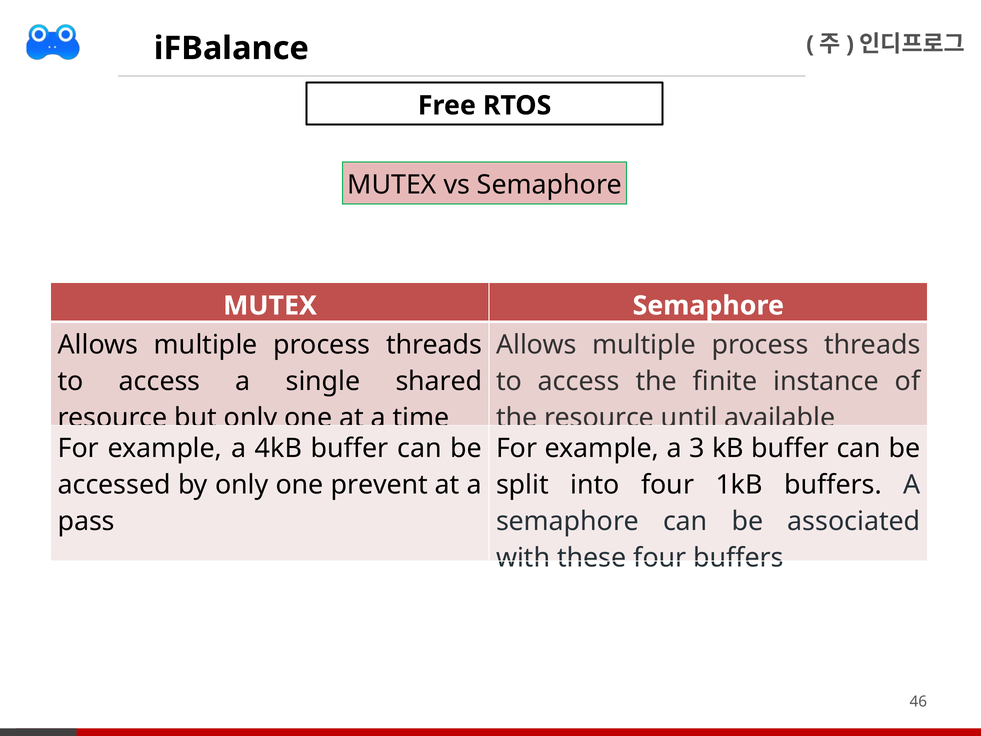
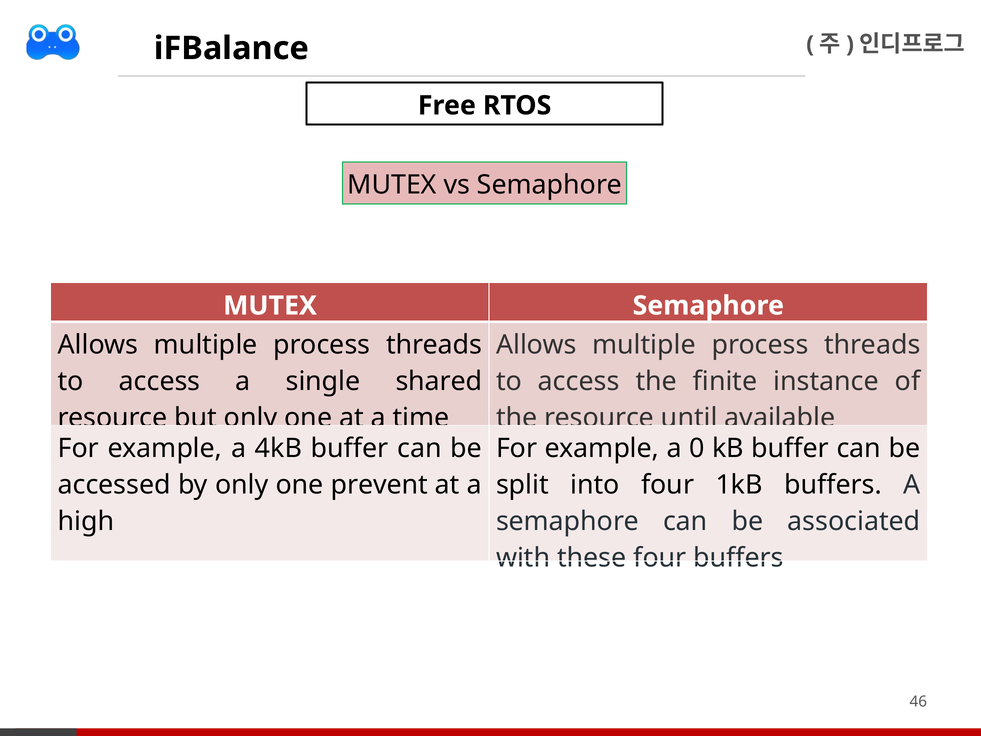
3: 3 -> 0 (697, 448)
pass: pass -> high (86, 521)
